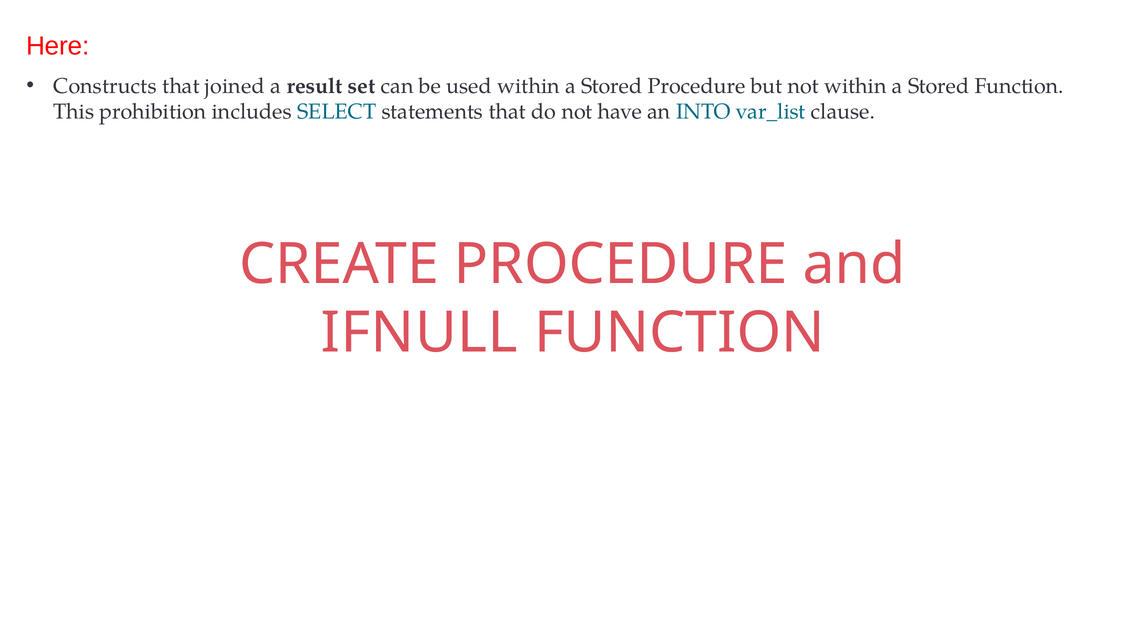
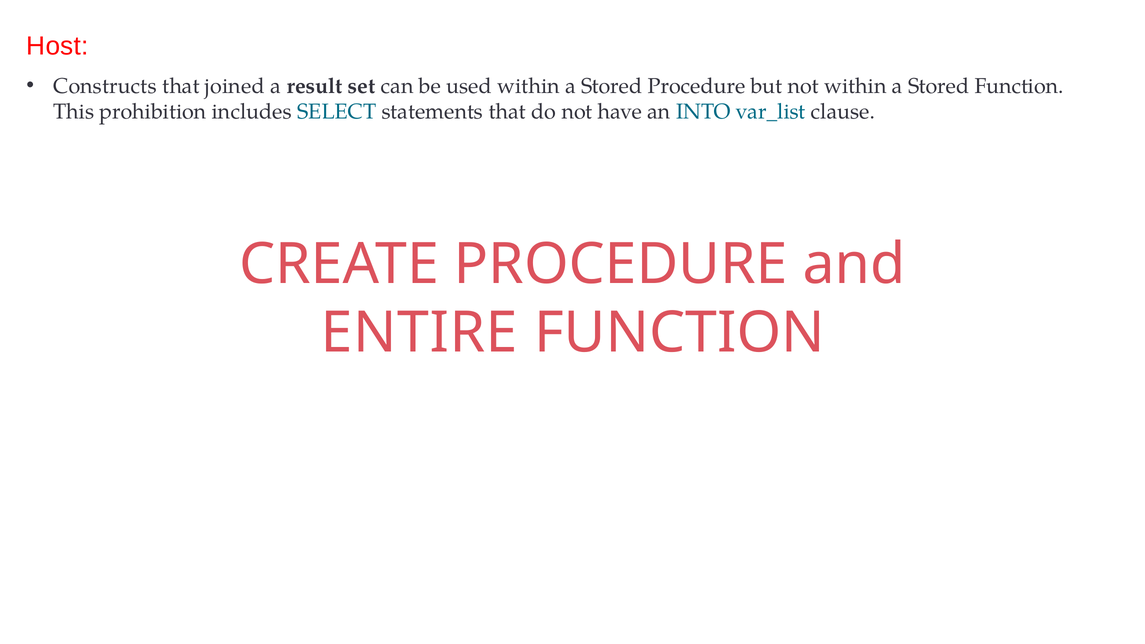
Here: Here -> Host (57, 46)
IFNULL: IFNULL -> ENTIRE (419, 333)
